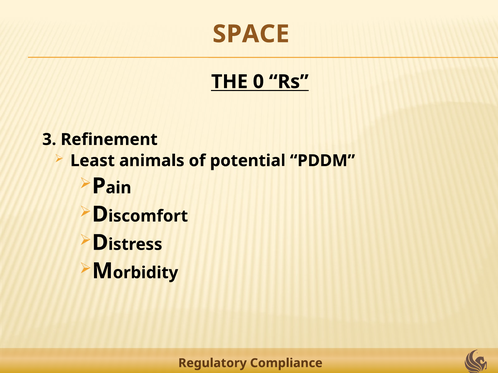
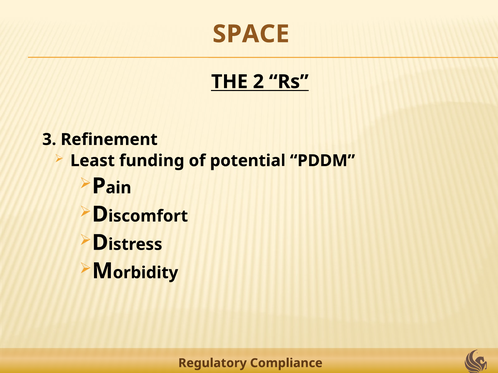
0: 0 -> 2 (258, 82)
animals: animals -> funding (152, 161)
